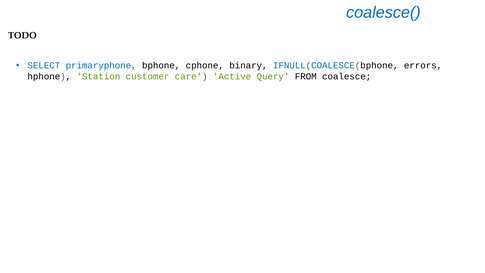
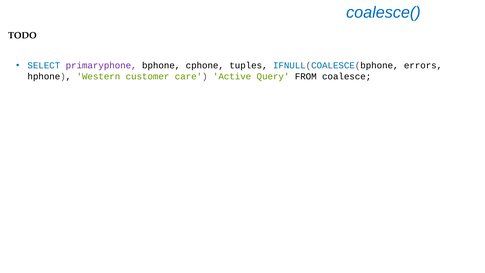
primaryphone colour: blue -> purple (101, 66)
binary: binary -> tuples (248, 66)
Station: Station -> Western (98, 76)
